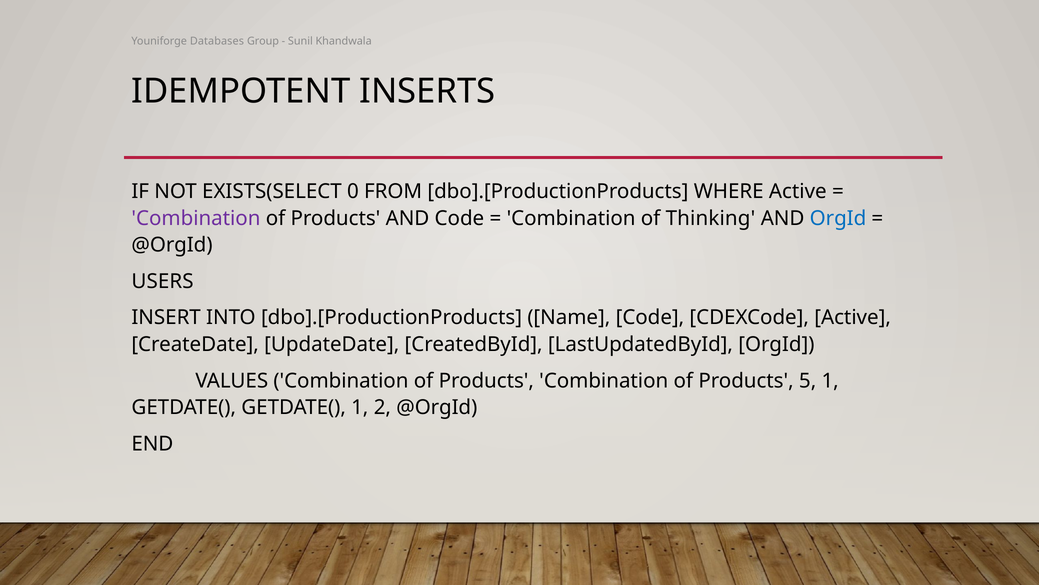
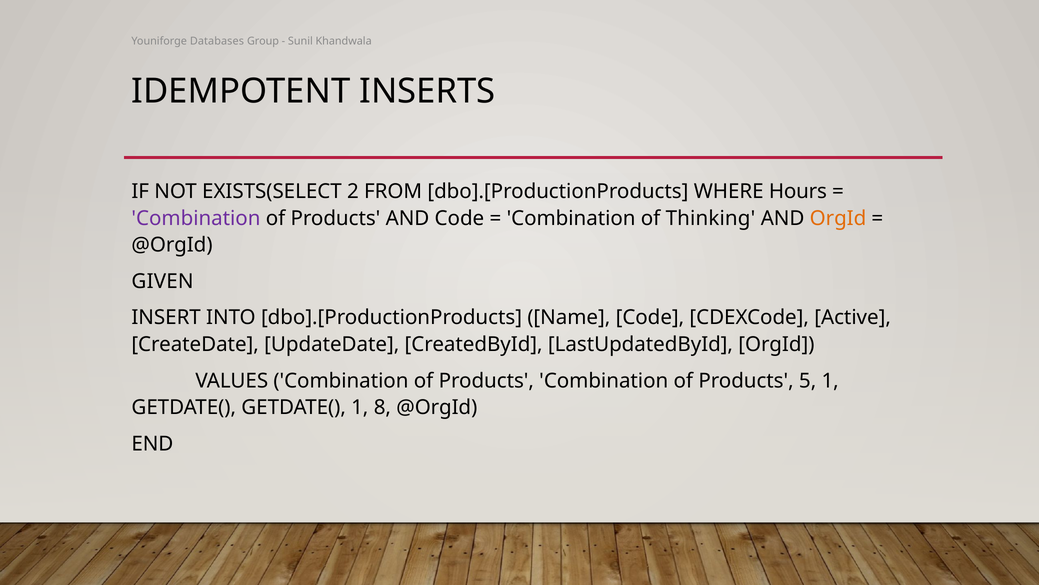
0: 0 -> 2 (353, 191)
WHERE Active: Active -> Hours (798, 191)
OrgId colour: blue -> orange (838, 218)
USERS: USERS -> GIVEN (163, 281)
2: 2 -> 8 (382, 407)
